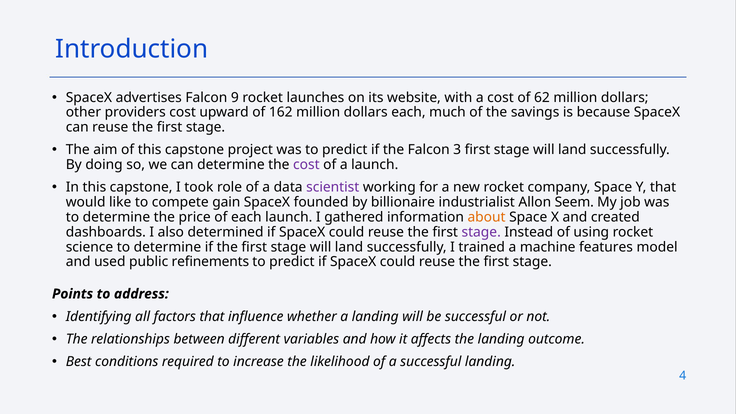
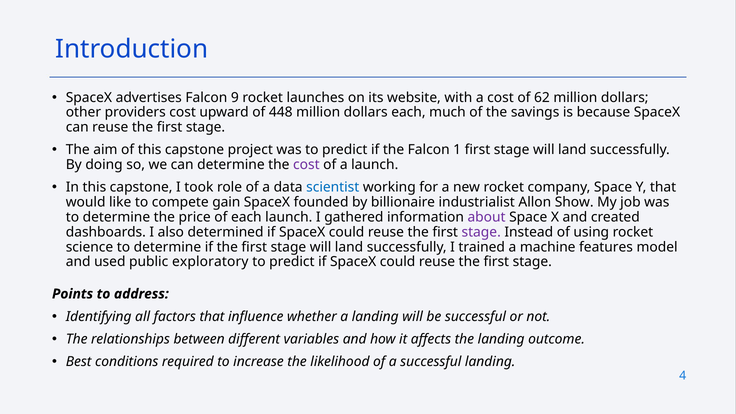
162: 162 -> 448 (281, 112)
3: 3 -> 1 (457, 150)
scientist colour: purple -> blue (333, 187)
Seem: Seem -> Show (574, 202)
about colour: orange -> purple (487, 217)
refinements: refinements -> exploratory (210, 262)
